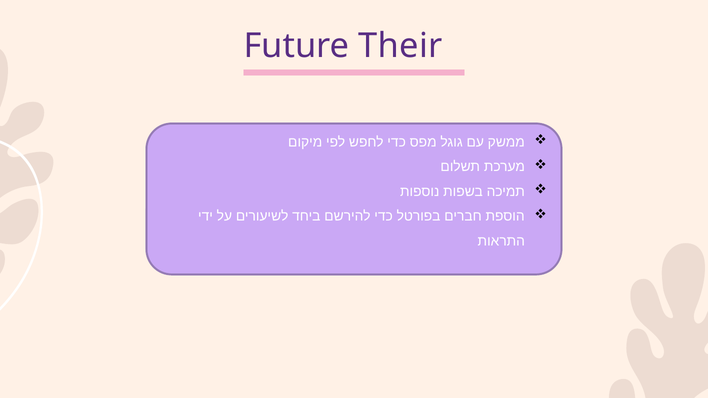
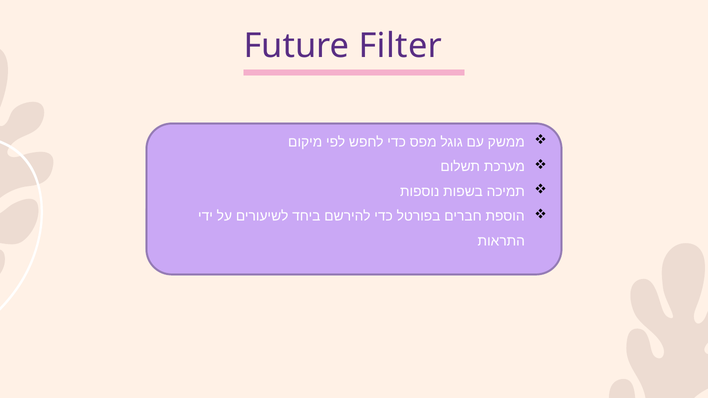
Their: Their -> Filter (400, 46)
